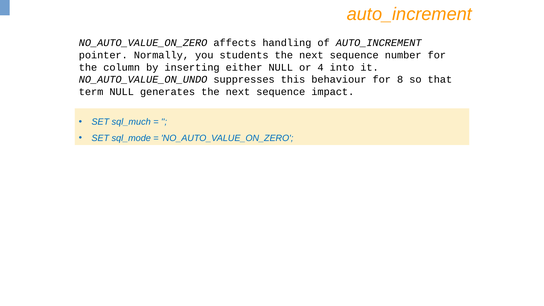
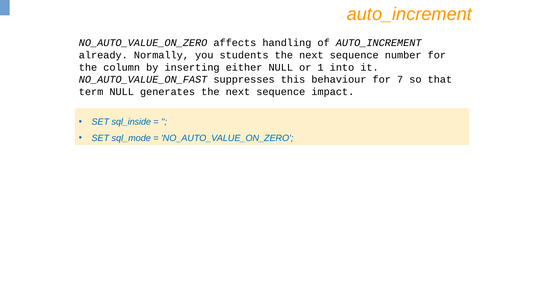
pointer: pointer -> already (103, 55)
4: 4 -> 1 (321, 67)
NO_AUTO_VALUE_ON_UNDO: NO_AUTO_VALUE_ON_UNDO -> NO_AUTO_VALUE_ON_FAST (143, 80)
8: 8 -> 7 (400, 80)
sql_much: sql_much -> sql_inside (131, 122)
